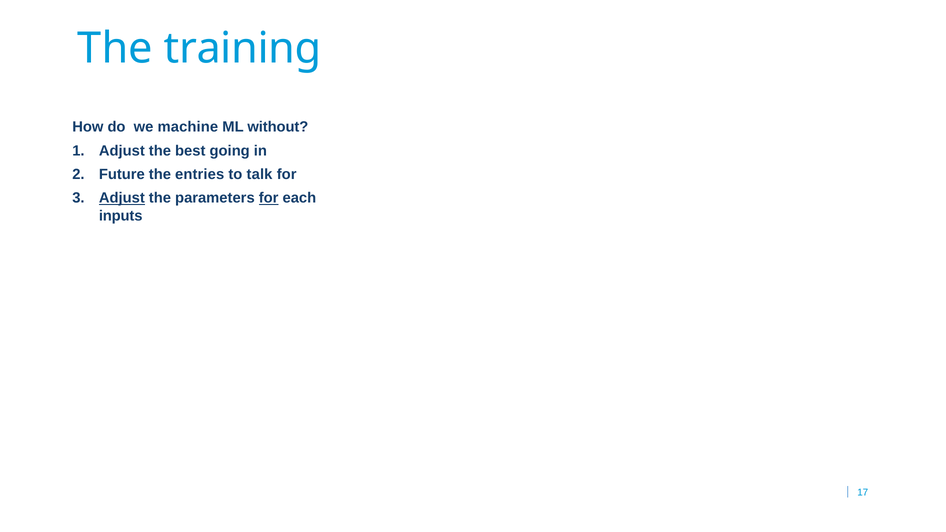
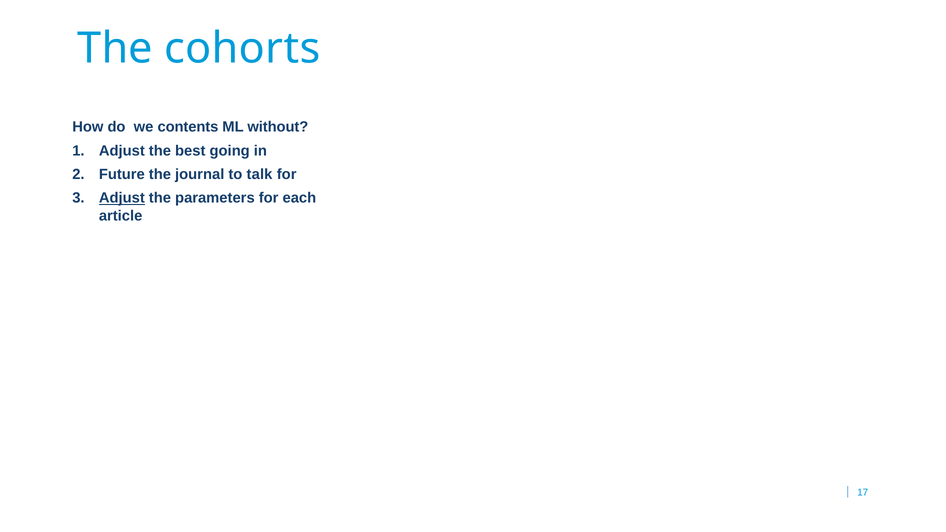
training: training -> cohorts (242, 48)
machine: machine -> contents (188, 127)
entries: entries -> journal (200, 174)
for underline: present -> none (269, 198)
inputs: inputs -> article (121, 216)
